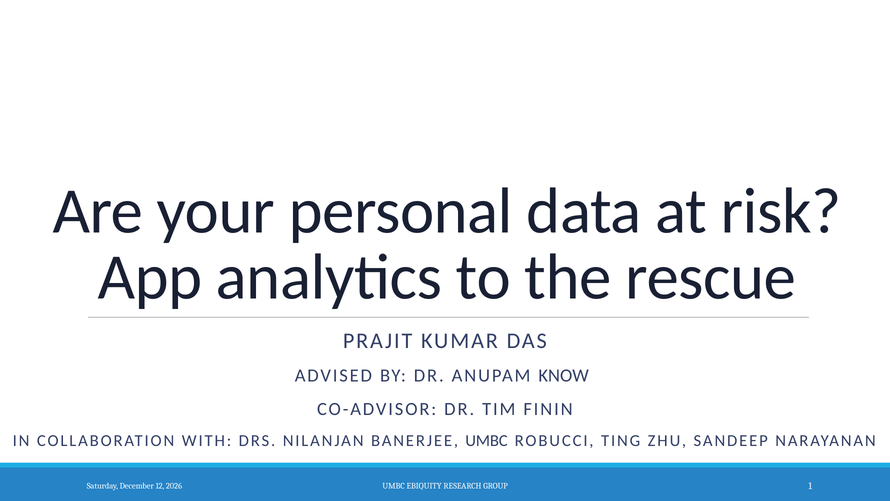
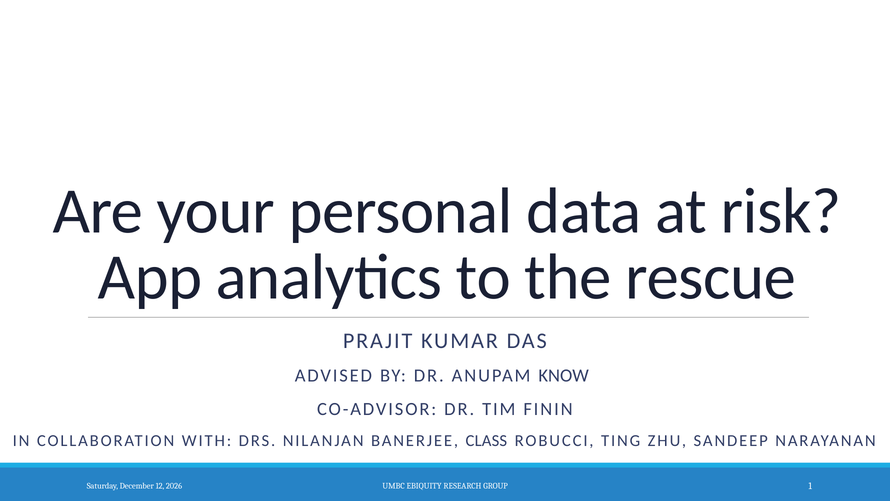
BANERJEE UMBC: UMBC -> CLASS (486, 441)
